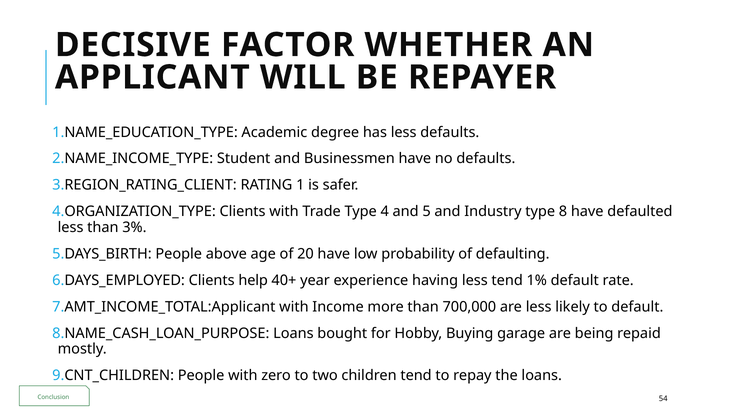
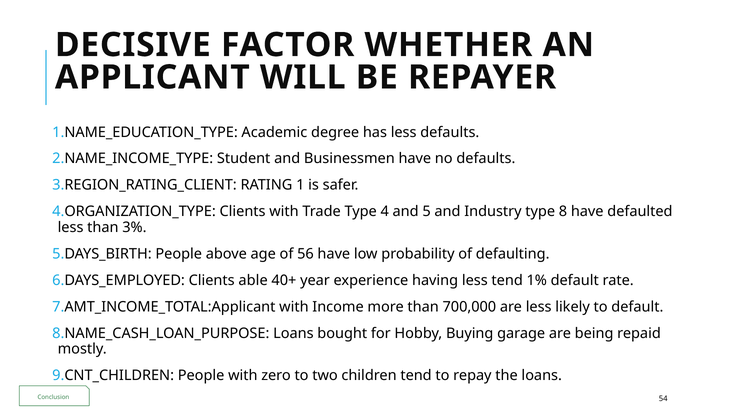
20: 20 -> 56 (305, 253)
help: help -> able (253, 280)
